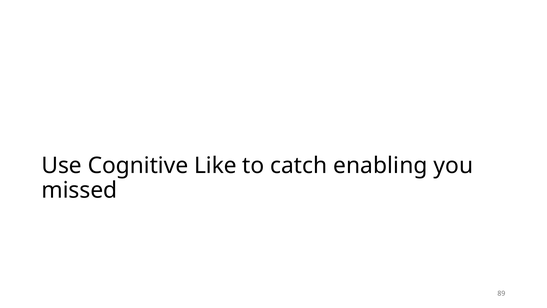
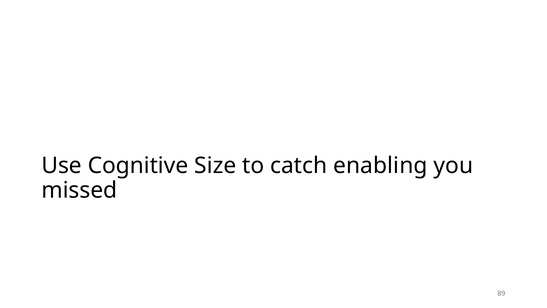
Like: Like -> Size (215, 166)
